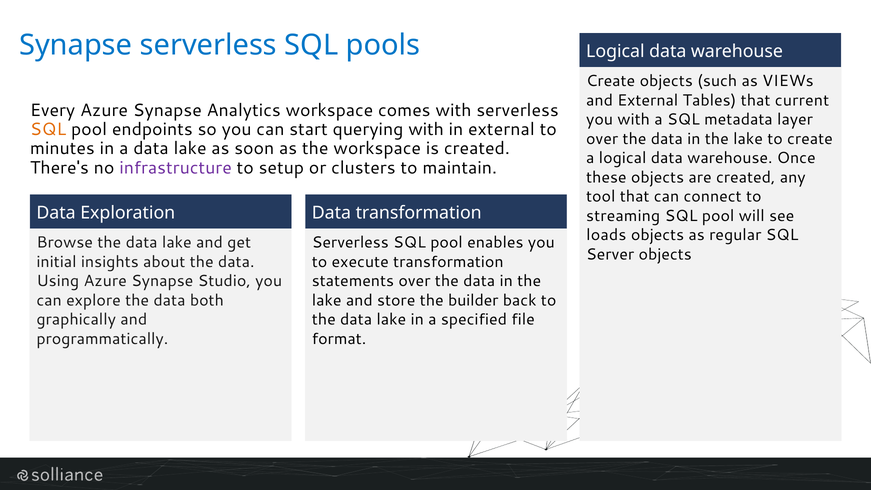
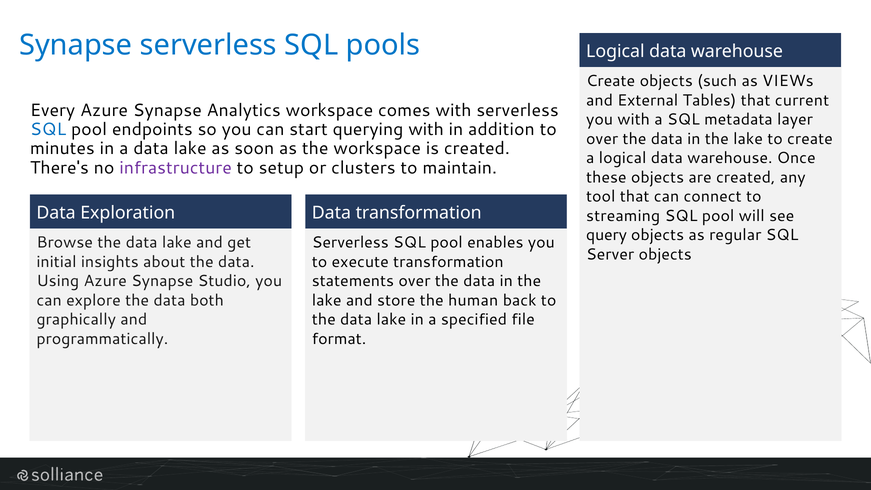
SQL colour: orange -> blue (48, 129)
in external: external -> addition (501, 129)
loads: loads -> query (606, 235)
builder: builder -> human (473, 300)
